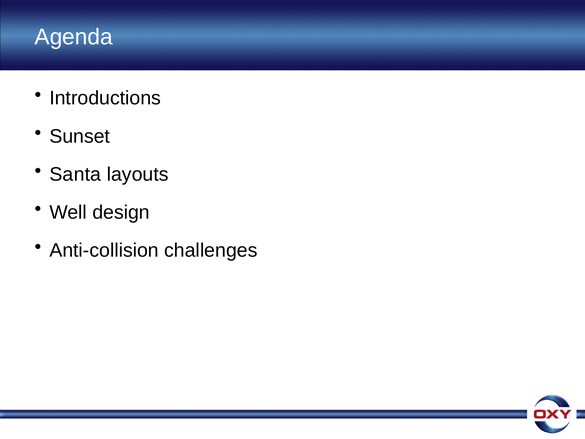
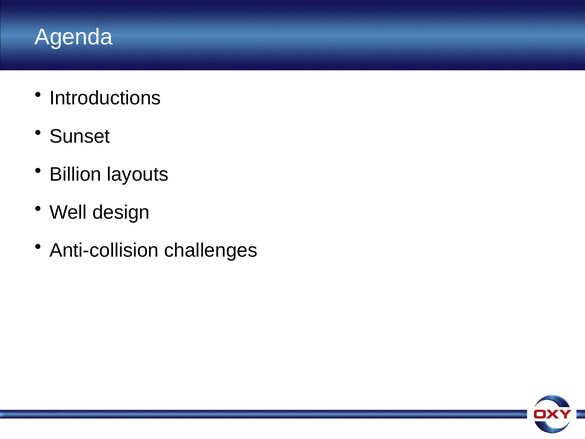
Santa: Santa -> Billion (75, 174)
